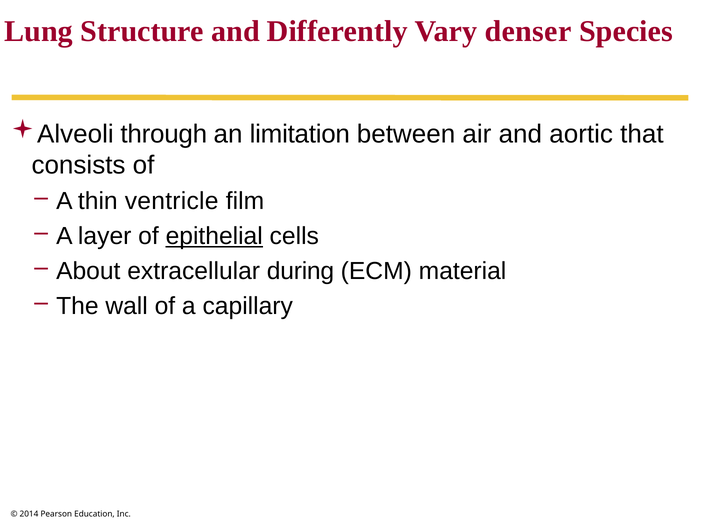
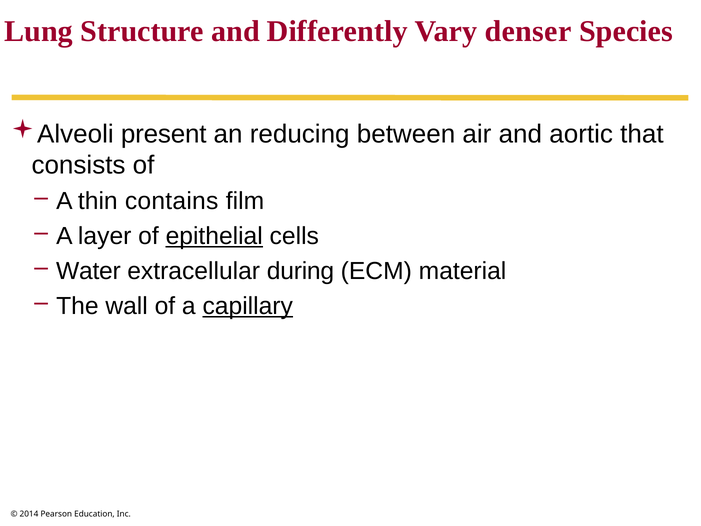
through: through -> present (164, 134)
limitation: limitation -> reducing (300, 134)
ventricle: ventricle -> contains (172, 201)
About: About -> Water (88, 271)
capillary underline: none -> present (248, 306)
